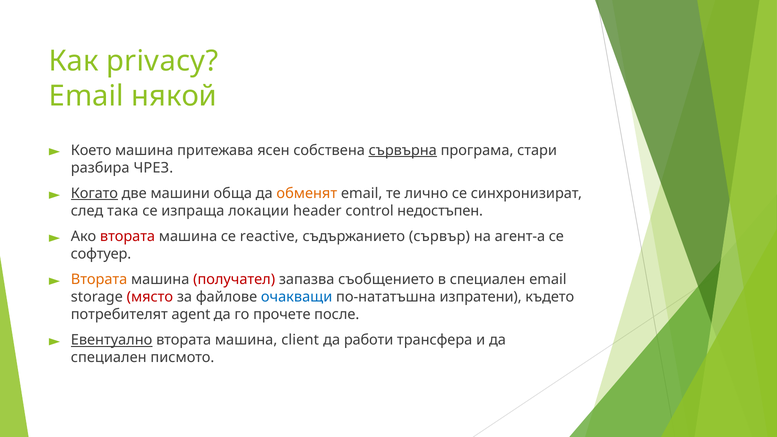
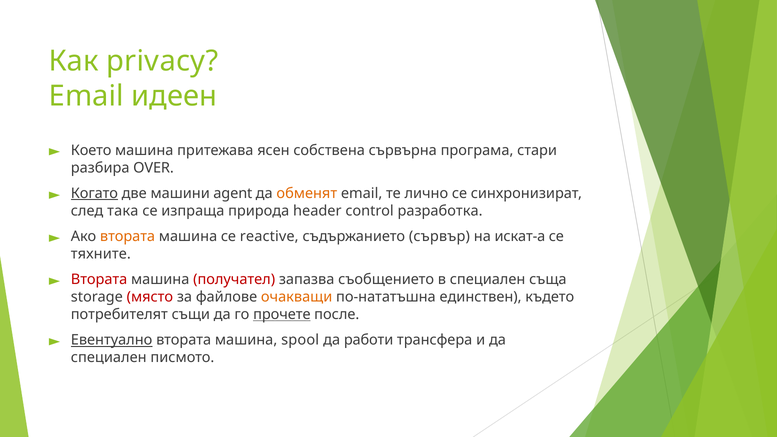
някой: някой -> идеен (174, 96)
сървърна underline: present -> none (403, 150)
ЧРЕЗ: ЧРЕЗ -> OVER (153, 168)
обща: обща -> agent (233, 193)
локации: локации -> природа (259, 211)
недостъпен: недостъпен -> разработка (440, 211)
втората colour: red -> orange (128, 237)
агент-а: агент-а -> искат-а (520, 237)
софтуер: софтуер -> тяхните (101, 254)
Втората colour: orange -> red (99, 280)
специален email: email -> съща (548, 280)
очакващи colour: blue -> orange (297, 297)
изпратени: изпратени -> единствен (481, 297)
agent: agent -> същи (191, 315)
прочете underline: none -> present (282, 315)
client: client -> spool (300, 340)
